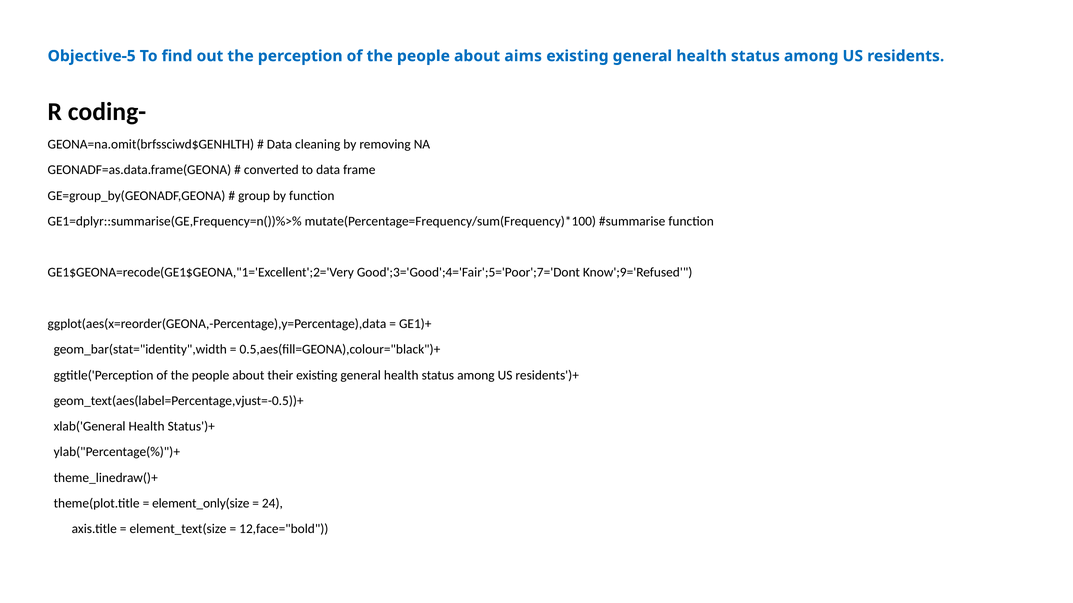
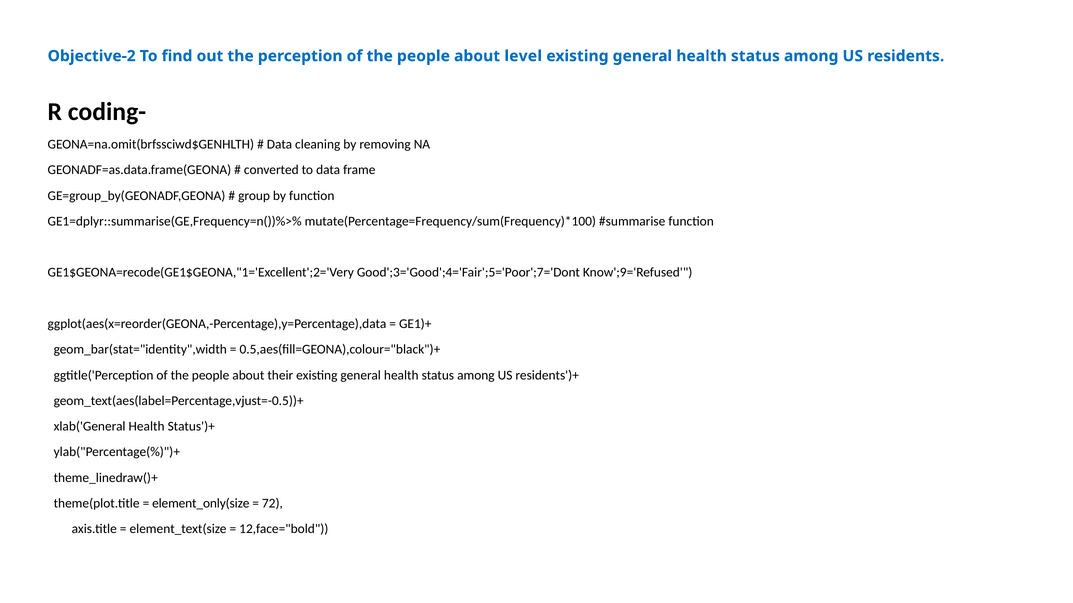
Objective-5: Objective-5 -> Objective-2 (92, 56)
aims: aims -> level (523, 56)
24: 24 -> 72 (272, 504)
